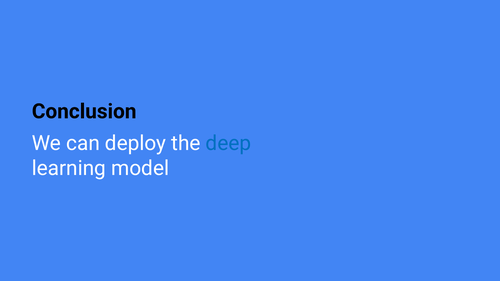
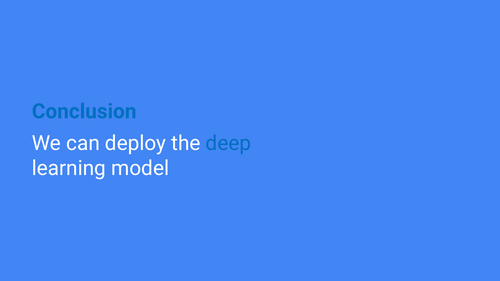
Conclusion colour: black -> blue (84, 111)
